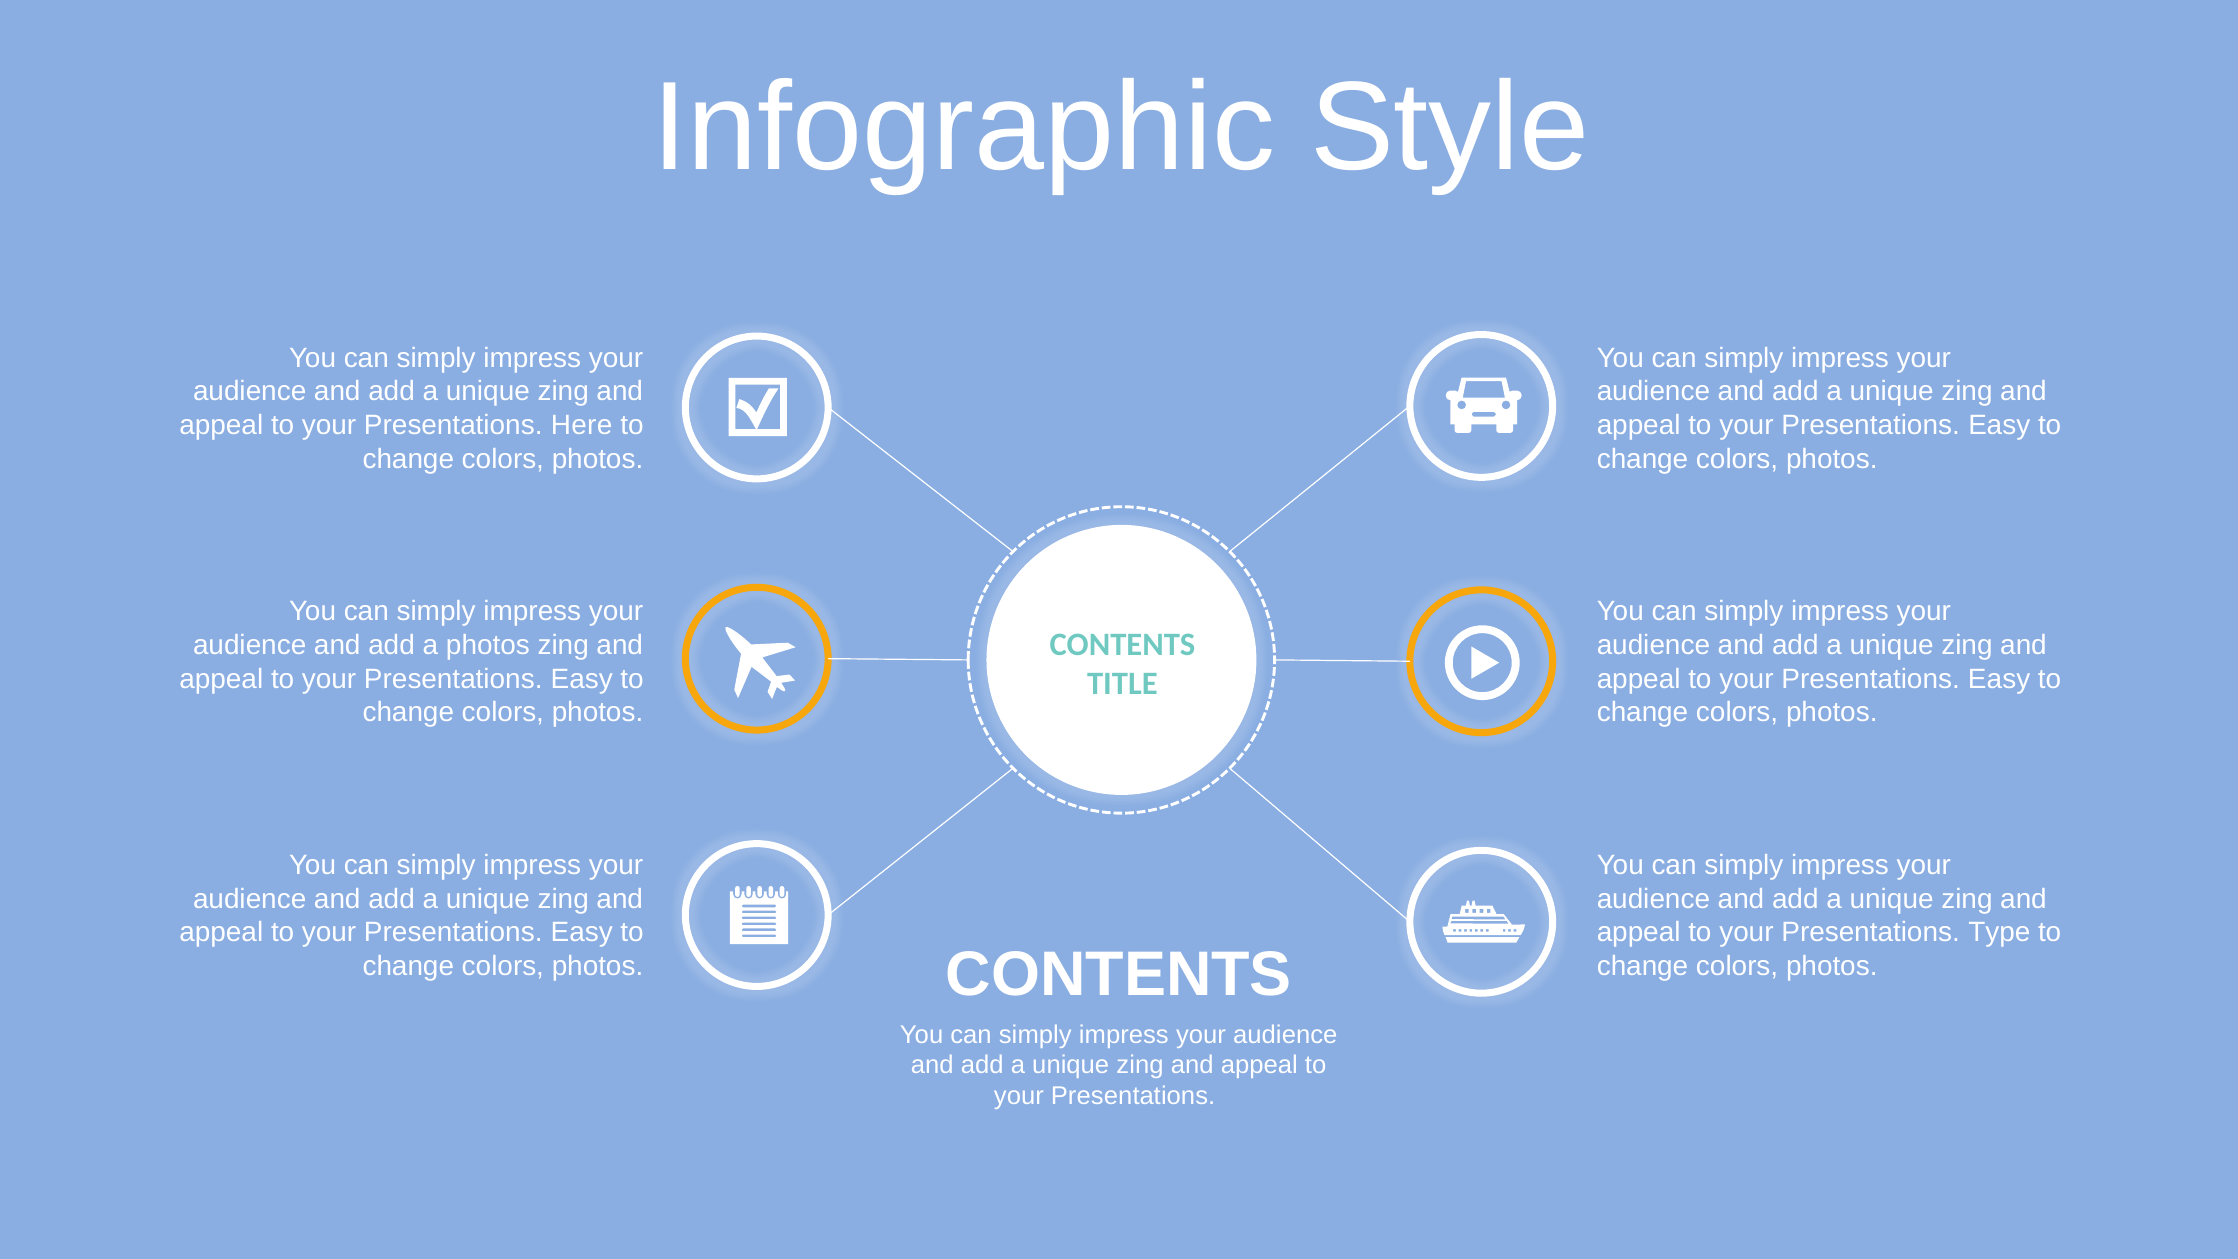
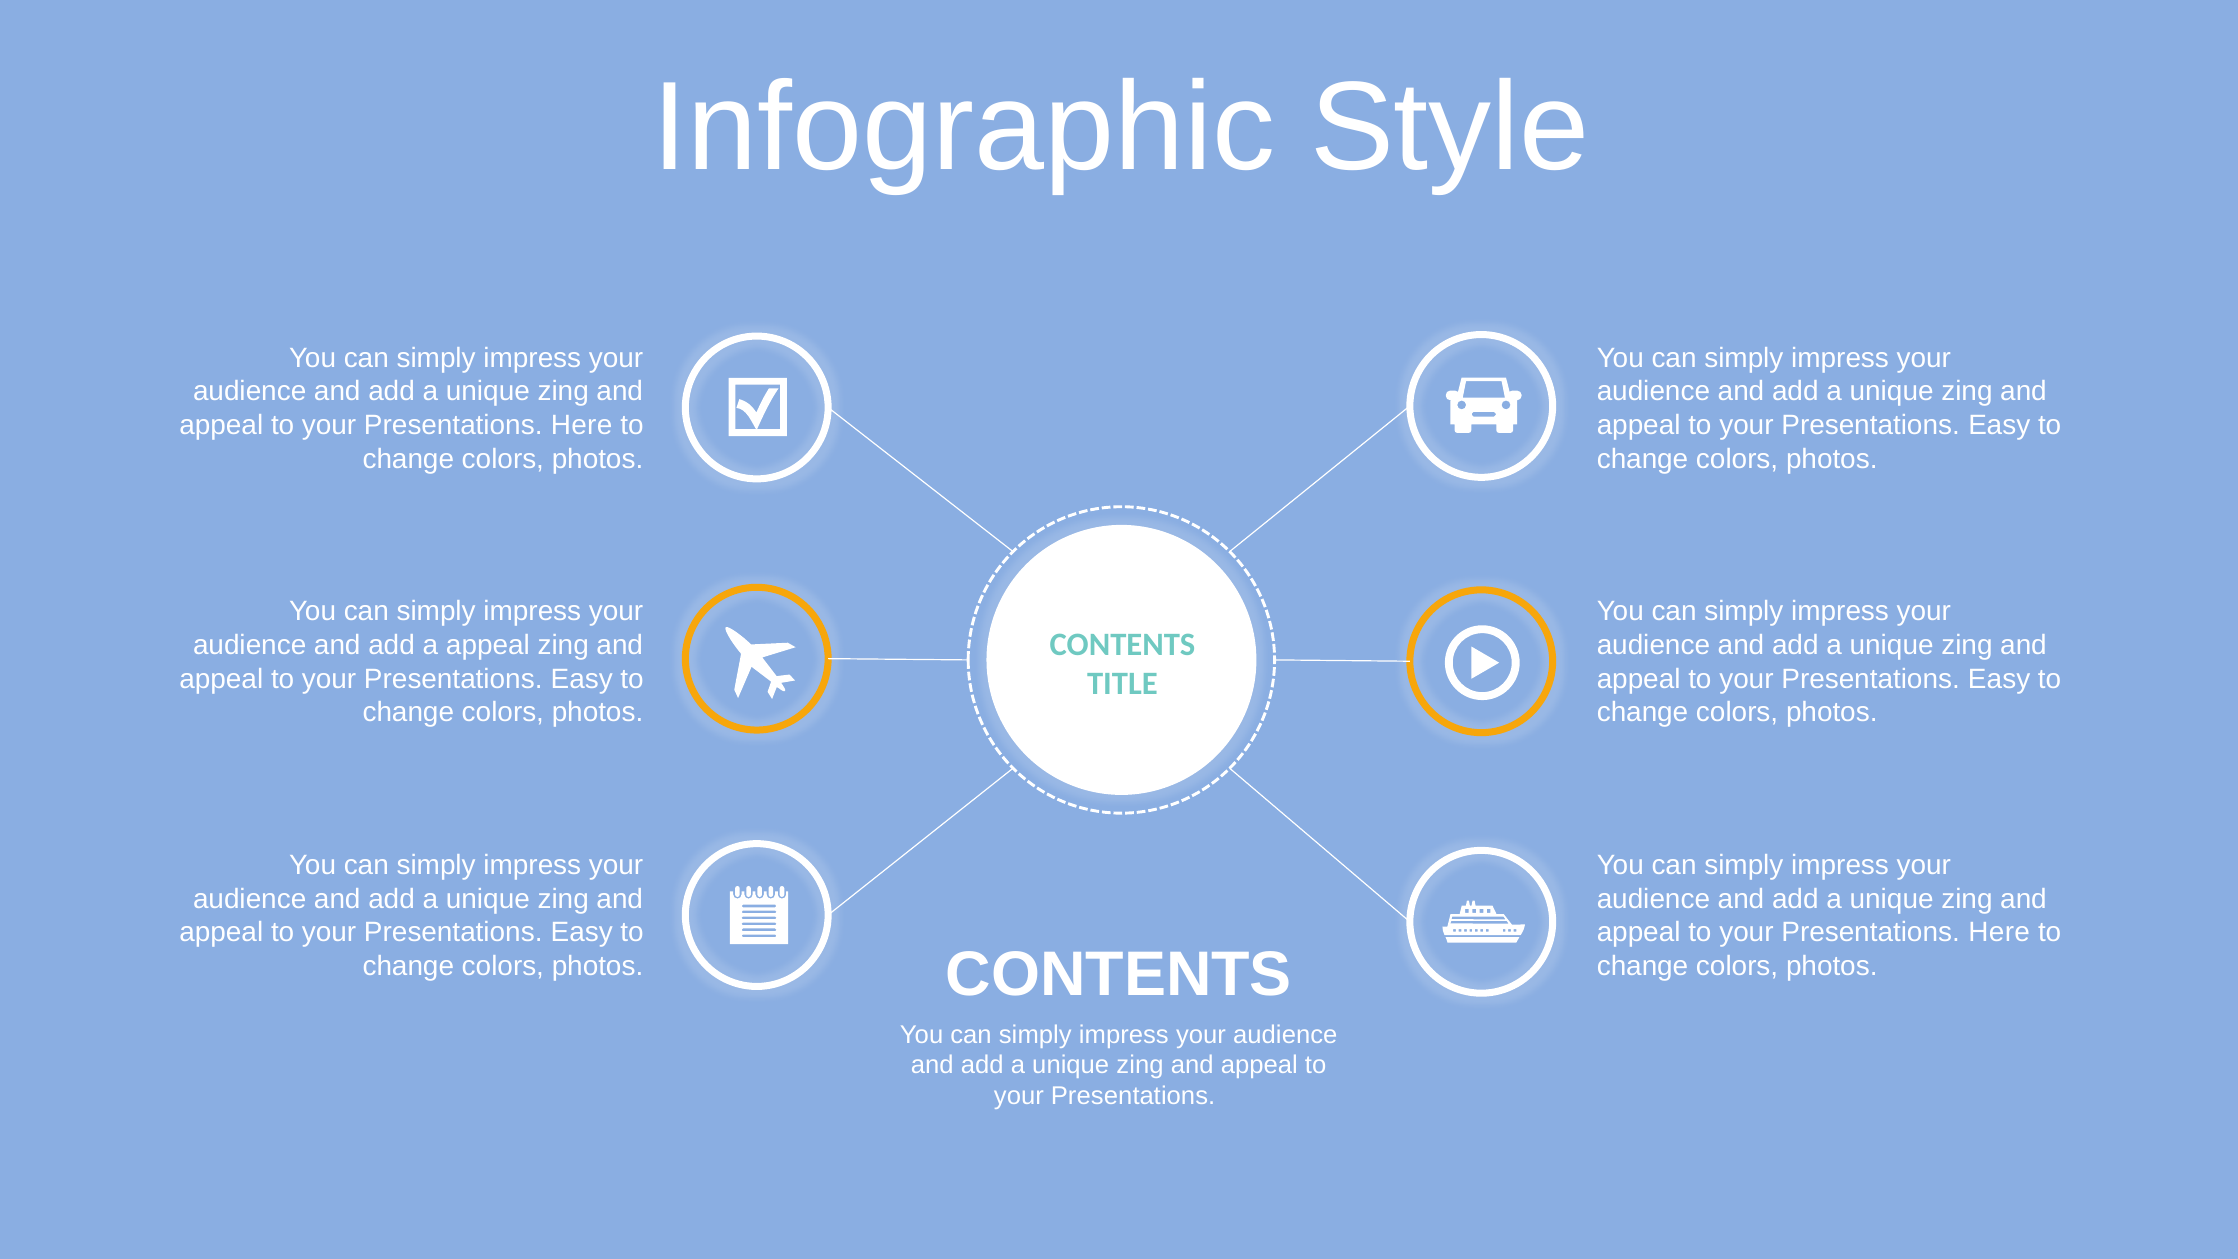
a photos: photos -> appeal (488, 645)
Type: Type -> Here (1999, 932)
